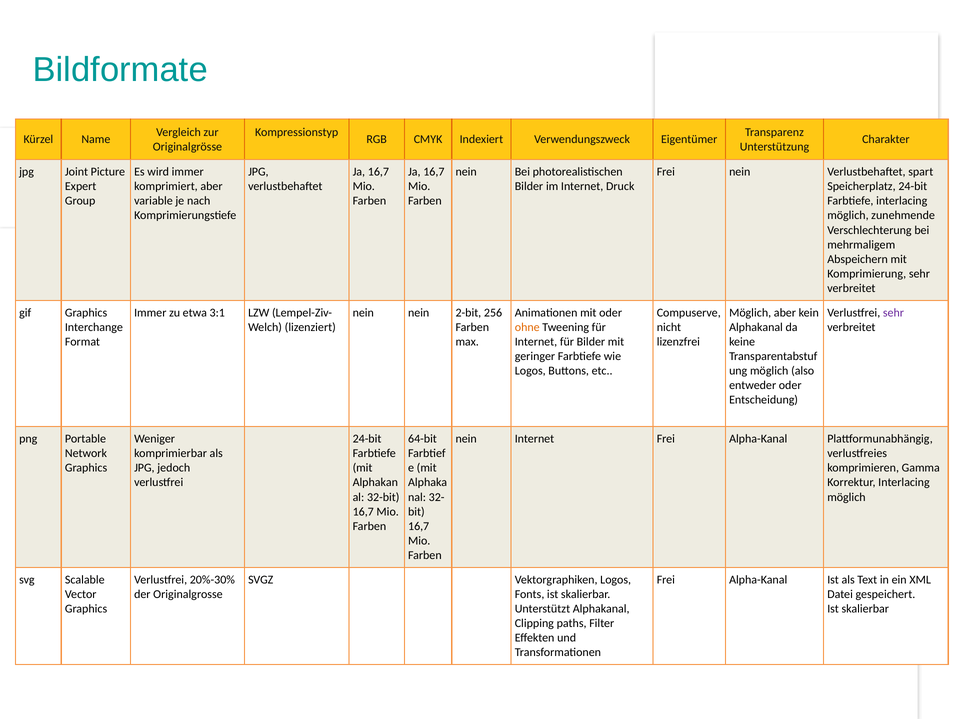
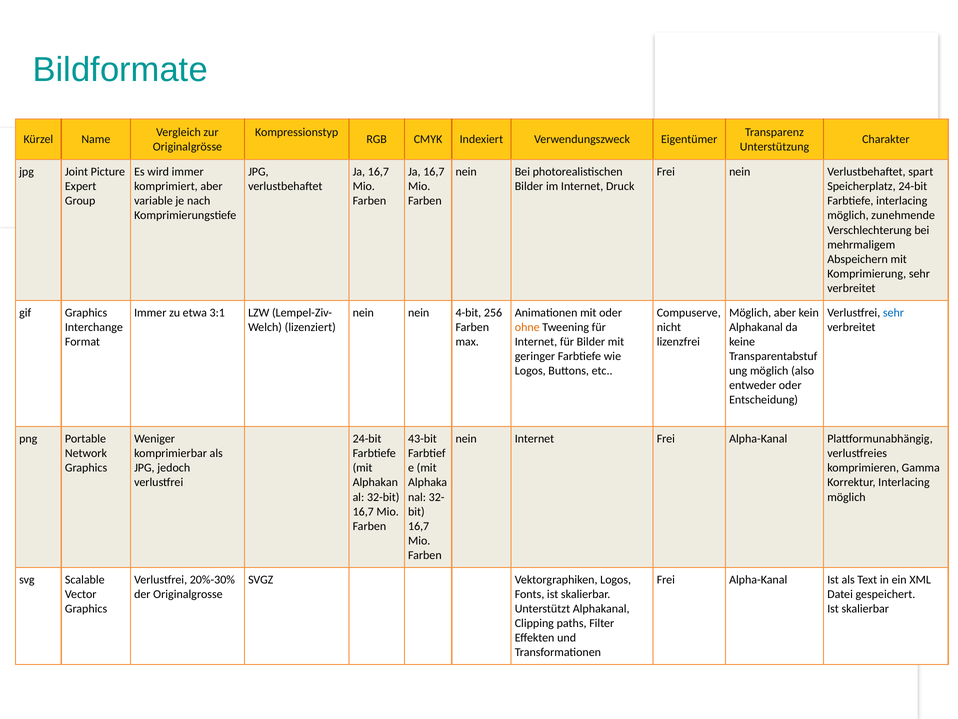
2-bit: 2-bit -> 4-bit (468, 312)
sehr colour: purple -> blue (893, 312)
64-bit: 64-bit -> 43-bit (422, 438)
